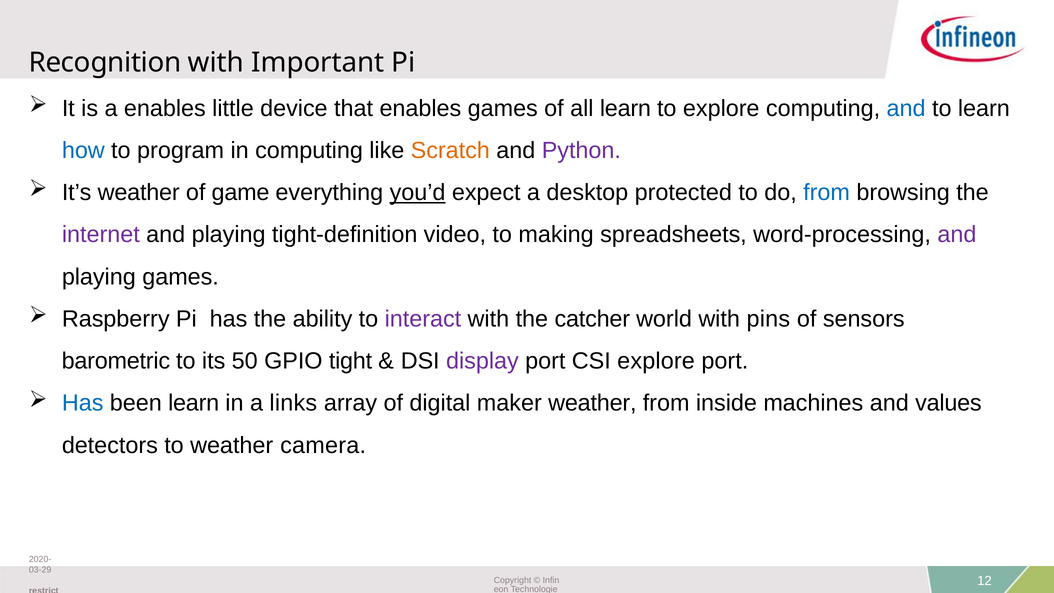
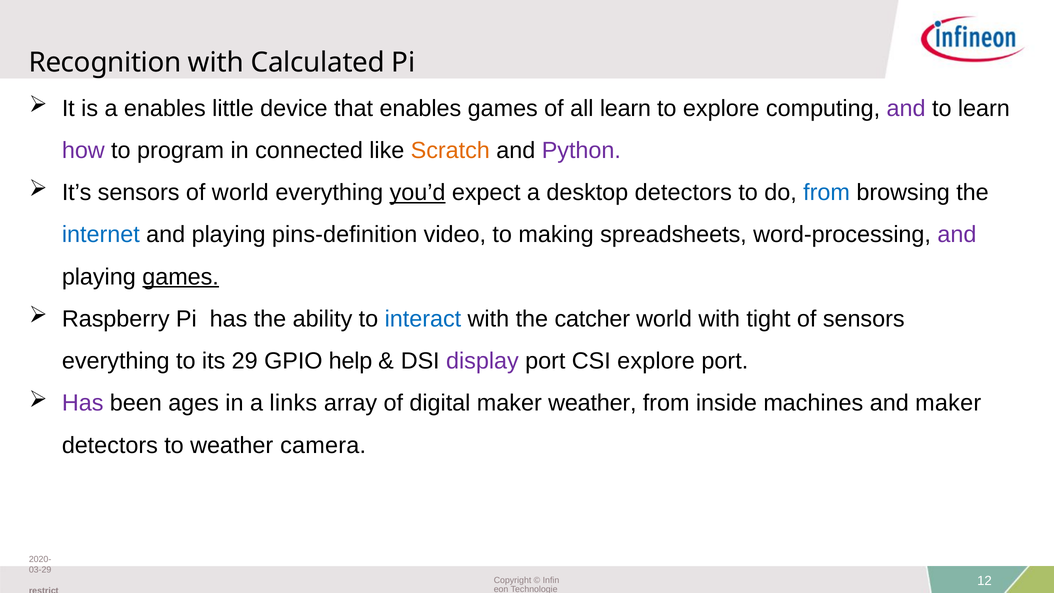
Important: Important -> Calculated (318, 63)
and colour: blue -> purple (906, 108)
how colour: blue -> purple (83, 150)
in computing: computing -> connected (309, 150)
It’s weather: weather -> sensors (139, 192)
of game: game -> world (240, 192)
desktop protected: protected -> detectors (683, 192)
internet colour: purple -> blue (101, 235)
tight-definition: tight-definition -> pins-definition (345, 235)
games underline: none -> present (181, 277)
interact colour: purple -> blue (423, 319)
pins: pins -> tight (768, 319)
barometric: barometric -> everything (116, 361)
50: 50 -> 29 (245, 361)
tight: tight -> help (351, 361)
Has colour: blue -> purple (83, 403)
been learn: learn -> ages (194, 403)
and values: values -> maker (948, 403)
